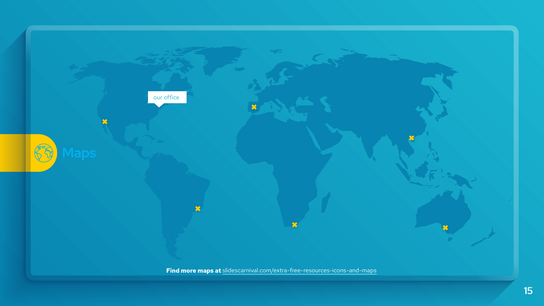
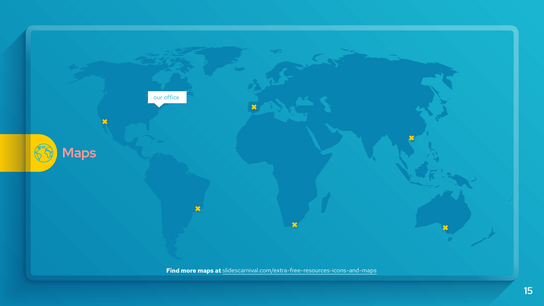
Maps colour: light blue -> pink (79, 153)
